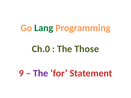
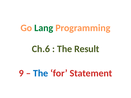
Ch.0: Ch.0 -> Ch.6 (41, 49)
Those: Those -> Result (87, 49)
The colour: purple -> blue (41, 73)
